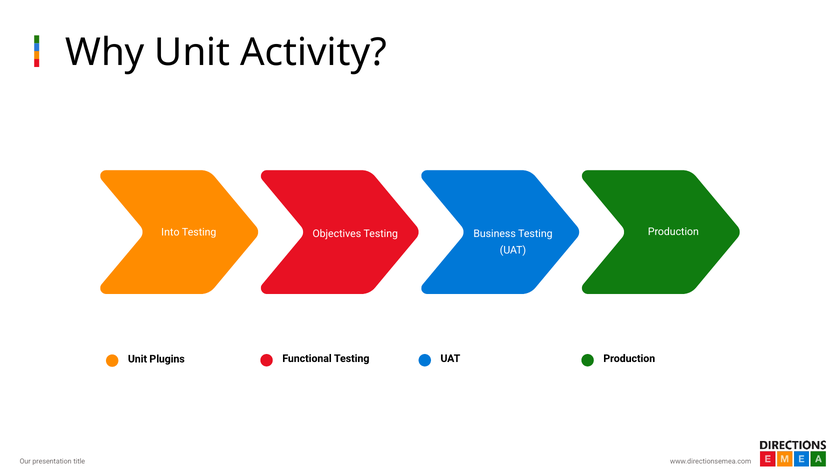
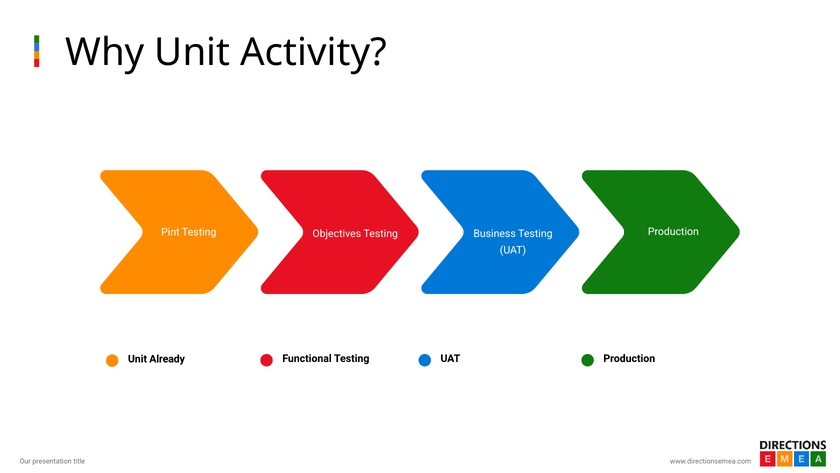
Into: Into -> Pint (170, 232)
Plugins: Plugins -> Already (167, 359)
